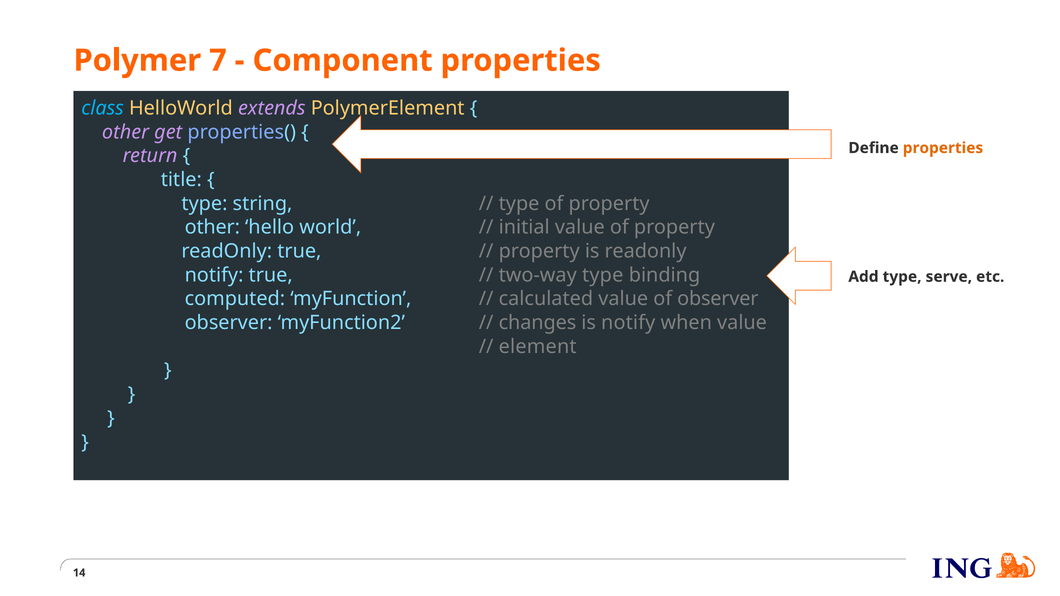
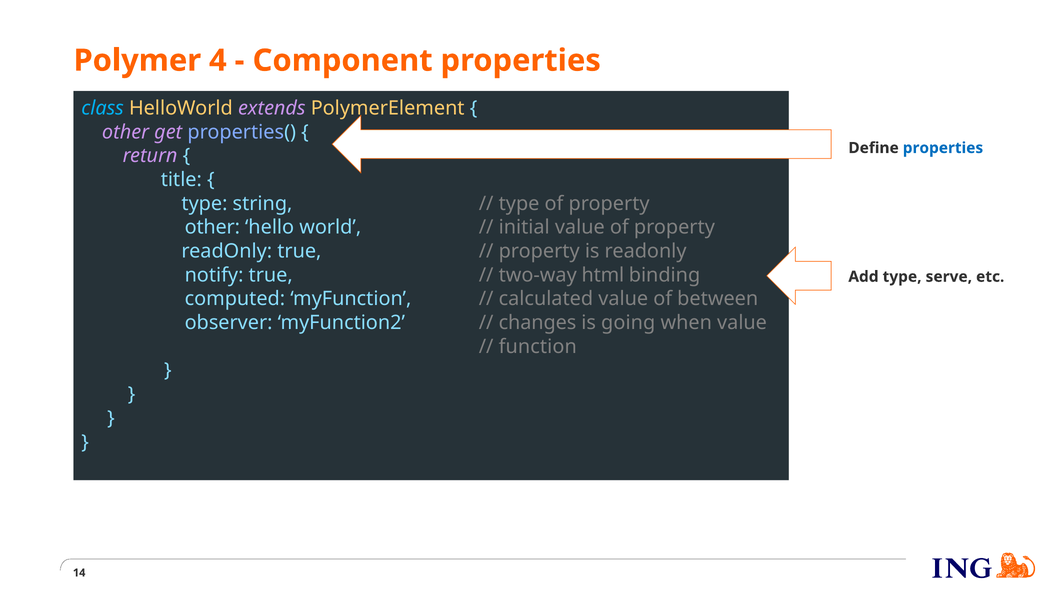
7: 7 -> 4 (218, 61)
properties colour: orange -> blue (943, 148)
two-way type: type -> html (603, 275)
of observer: observer -> between (718, 299)
is notify: notify -> going (628, 323)
element: element -> function (538, 347)
